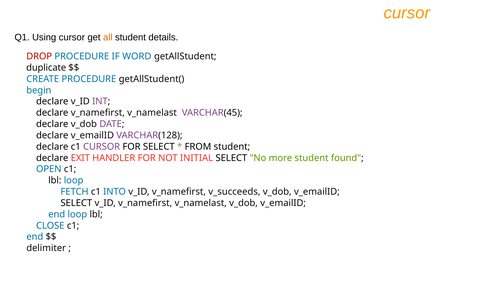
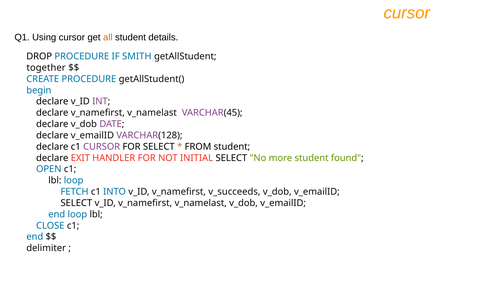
DROP colour: red -> black (39, 56)
WORD: WORD -> SMITH (137, 56)
duplicate: duplicate -> together (46, 68)
